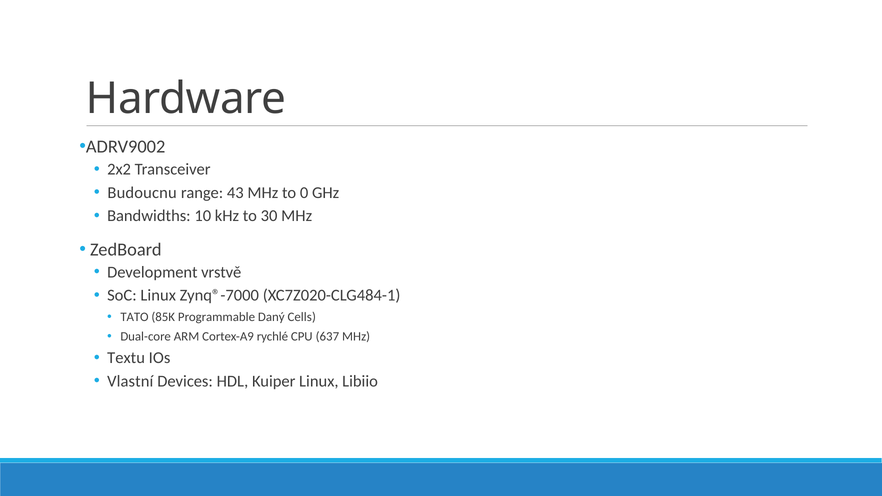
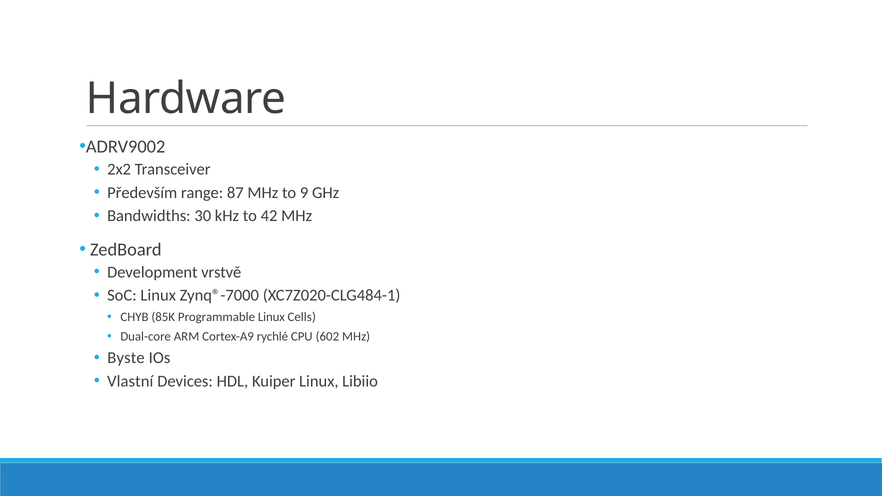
Budoucnu: Budoucnu -> Především (142, 193)
43: 43 -> 87 (235, 193)
0: 0 -> 9 (304, 193)
10: 10 -> 30 (203, 216)
30: 30 -> 42 (269, 216)
TATO: TATO -> CHYB (134, 317)
Programmable Daný: Daný -> Linux (271, 317)
637: 637 -> 602 (327, 336)
Textu: Textu -> Byste (126, 358)
